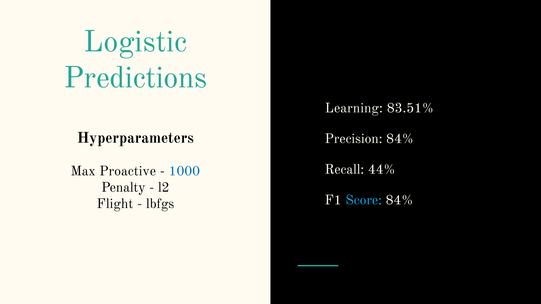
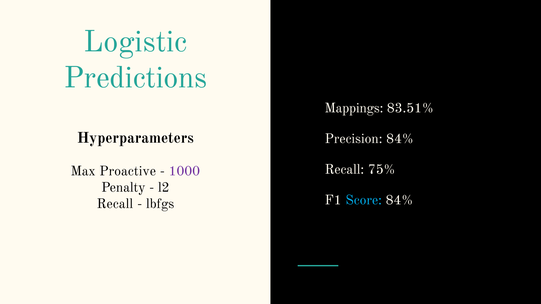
Learning: Learning -> Mappings (354, 108)
44%: 44% -> 75% (382, 170)
1000 colour: blue -> purple (184, 171)
Flight: Flight -> Recall (115, 204)
